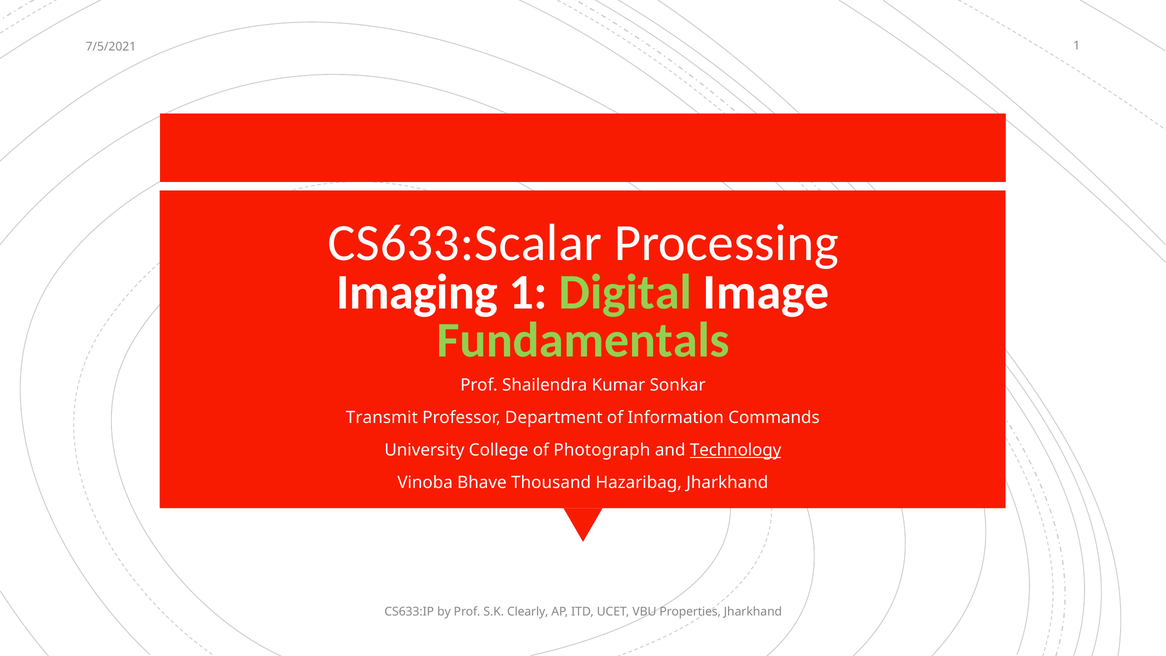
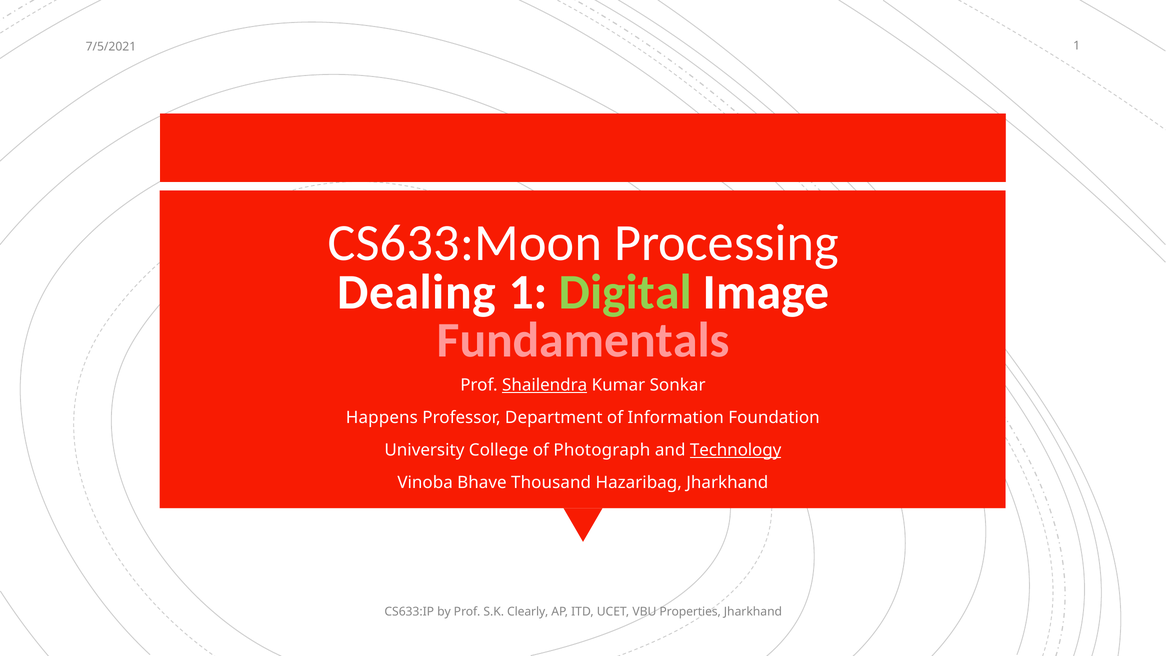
CS633:Scalar: CS633:Scalar -> CS633:Moon (465, 243)
Imaging: Imaging -> Dealing (417, 292)
Fundamentals colour: light green -> pink (583, 340)
Shailendra underline: none -> present (545, 385)
Transmit: Transmit -> Happens (382, 418)
Commands: Commands -> Foundation (774, 418)
